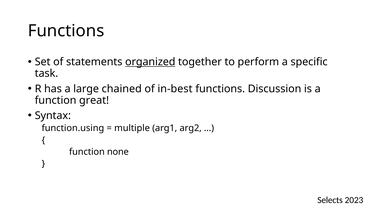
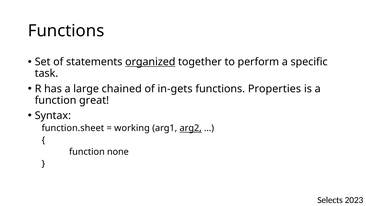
in-best: in-best -> in-gets (175, 89)
Discussion: Discussion -> Properties (274, 89)
function.using: function.using -> function.sheet (73, 128)
multiple: multiple -> working (132, 128)
arg2 underline: none -> present (191, 128)
